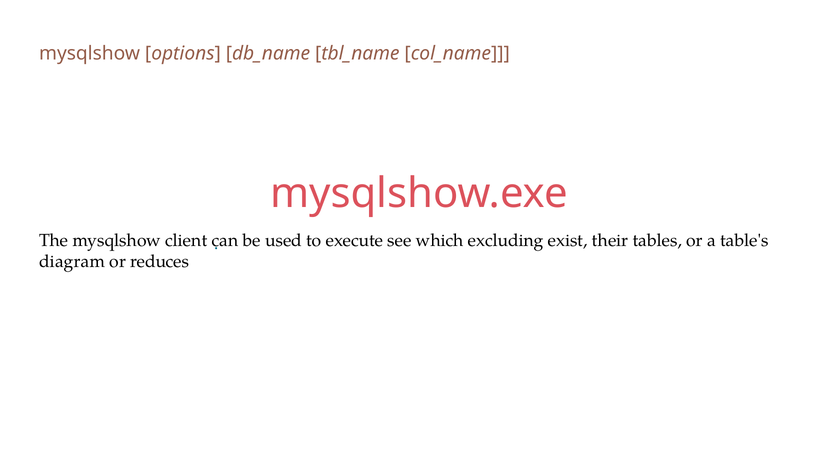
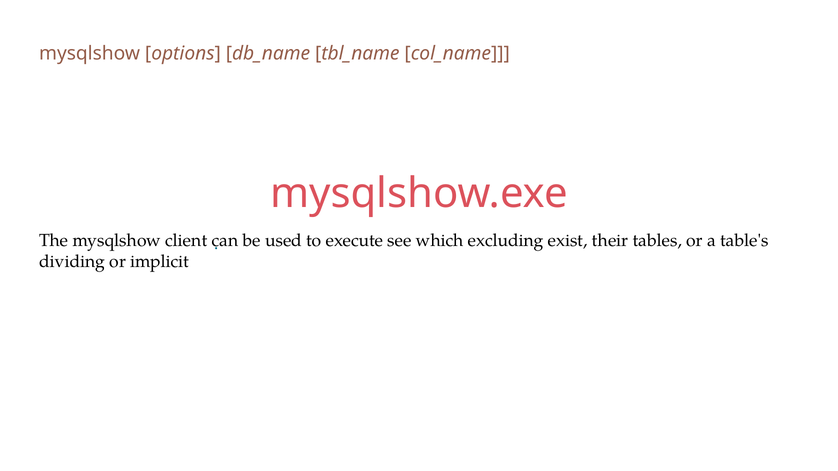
diagram: diagram -> dividing (72, 262)
reduces: reduces -> implicit (160, 262)
